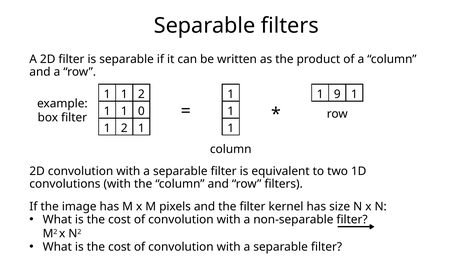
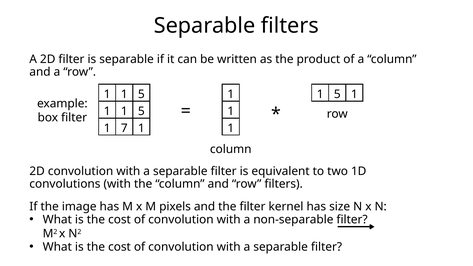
2: 2 -> 5 (141, 94)
9: 9 -> 5 (337, 94)
0: 0 -> 5 (141, 111)
2: 2 -> 7 (124, 128)
